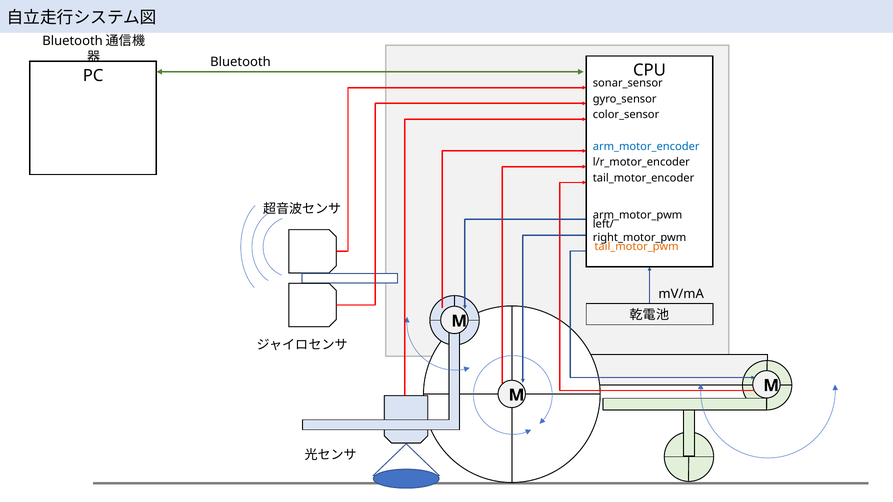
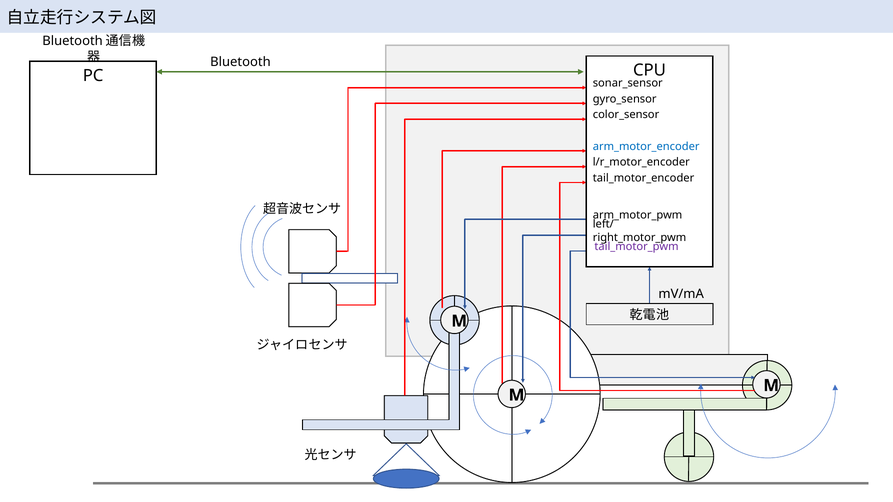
tail_motor_pwm colour: orange -> purple (637, 247)
